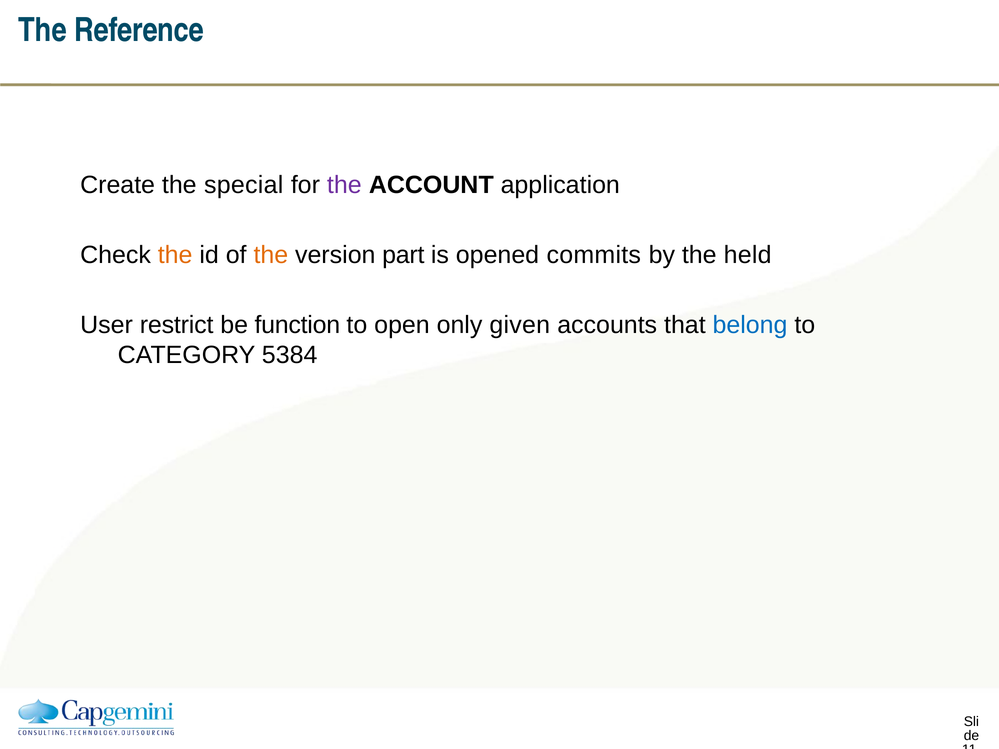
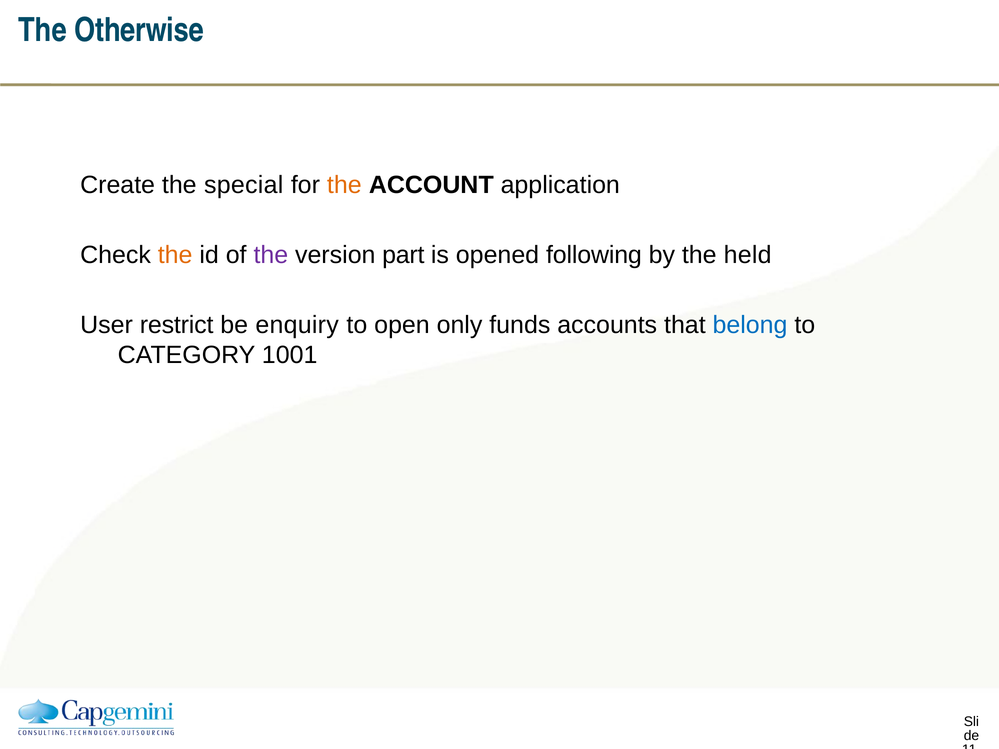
Reference: Reference -> Otherwise (139, 30)
the colour: purple -> orange (344, 185)
the colour: orange -> purple (271, 255)
commits: commits -> following (594, 255)
function: function -> enquiry (297, 325)
given: given -> funds (520, 325)
5384: 5384 -> 1001 (290, 355)
